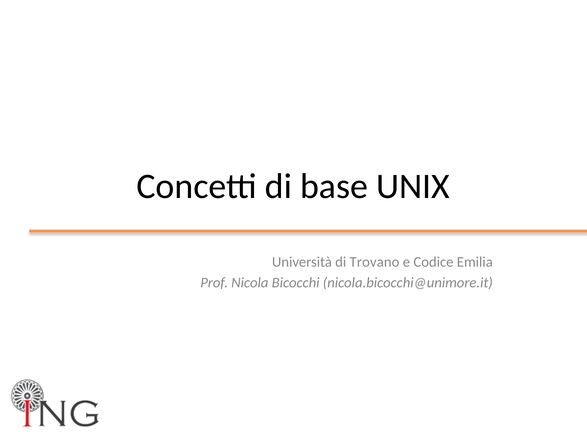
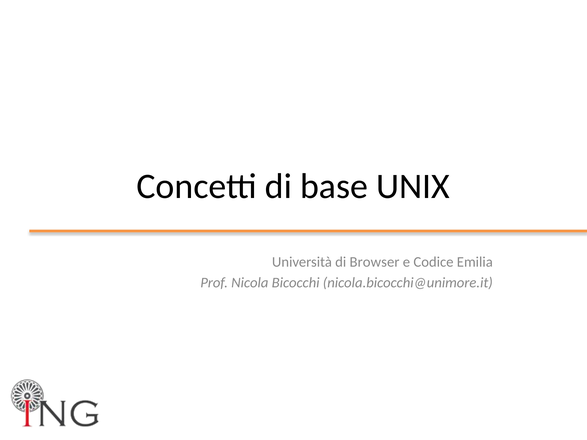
Trovano: Trovano -> Browser (375, 262)
